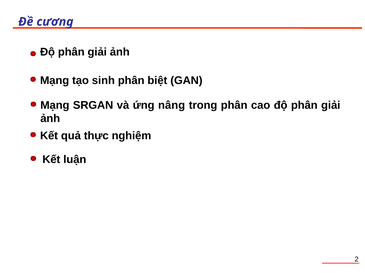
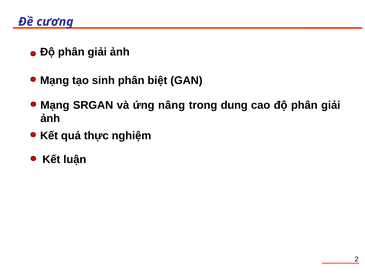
trong phân: phân -> dung (234, 106)
